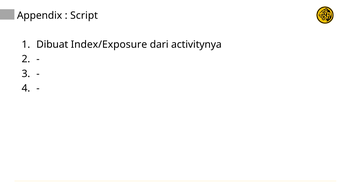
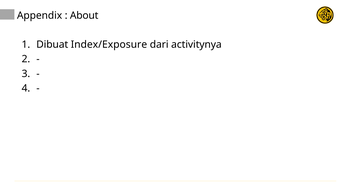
Script: Script -> About (84, 15)
